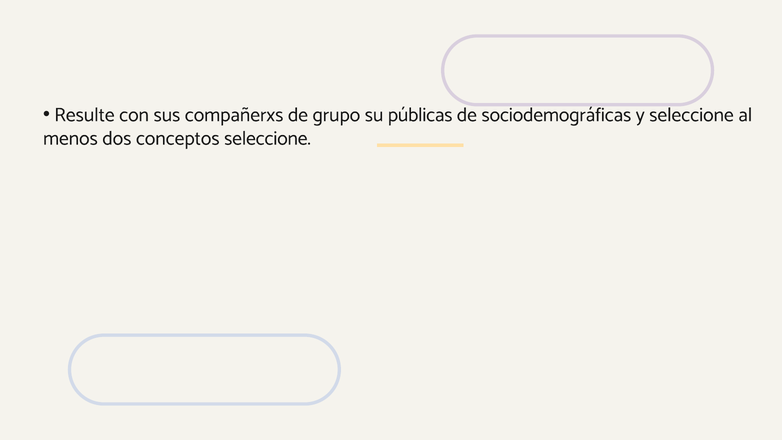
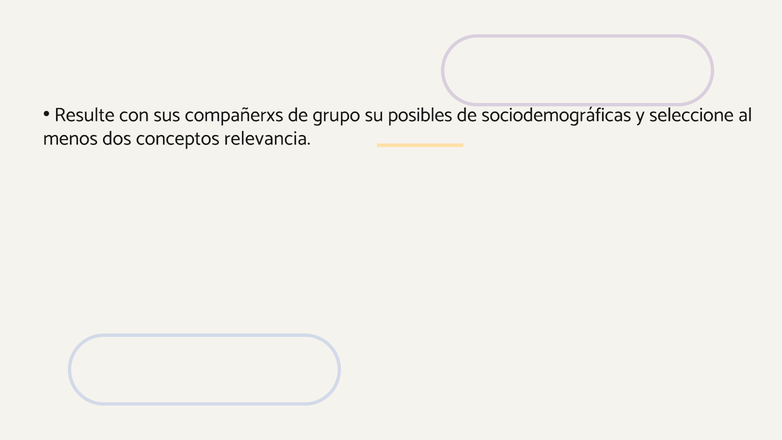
públicas: públicas -> posibles (420, 115)
conceptos seleccione: seleccione -> relevancia (267, 138)
